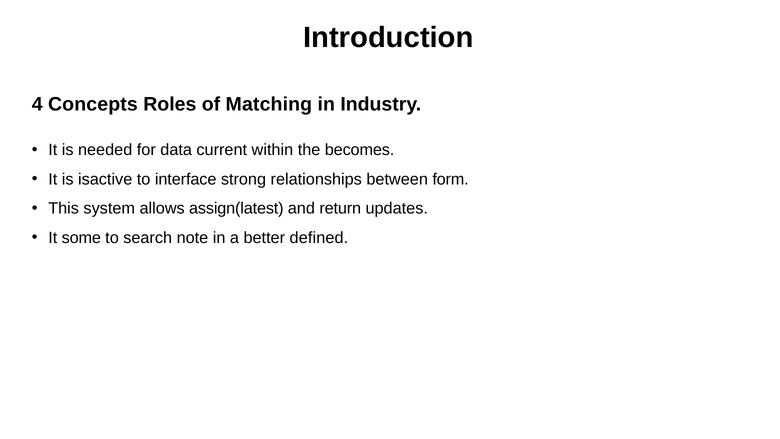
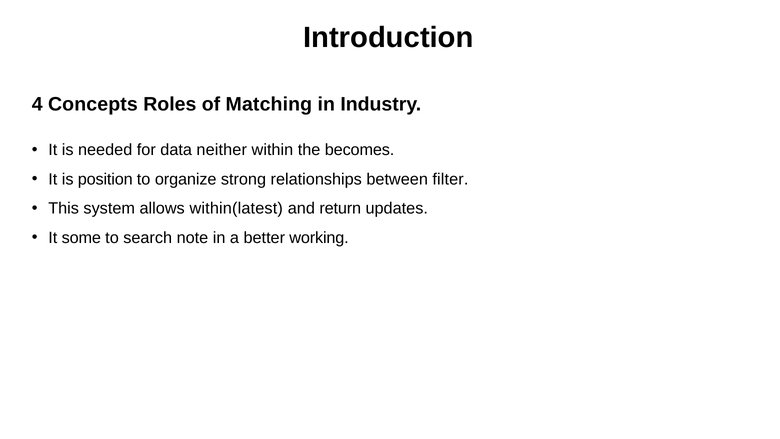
current: current -> neither (222, 150)
isactive: isactive -> position (105, 179)
interface: interface -> organize (186, 179)
form: form -> filter (450, 179)
assign(latest: assign(latest -> within(latest (236, 208)
defined: defined -> working (319, 238)
